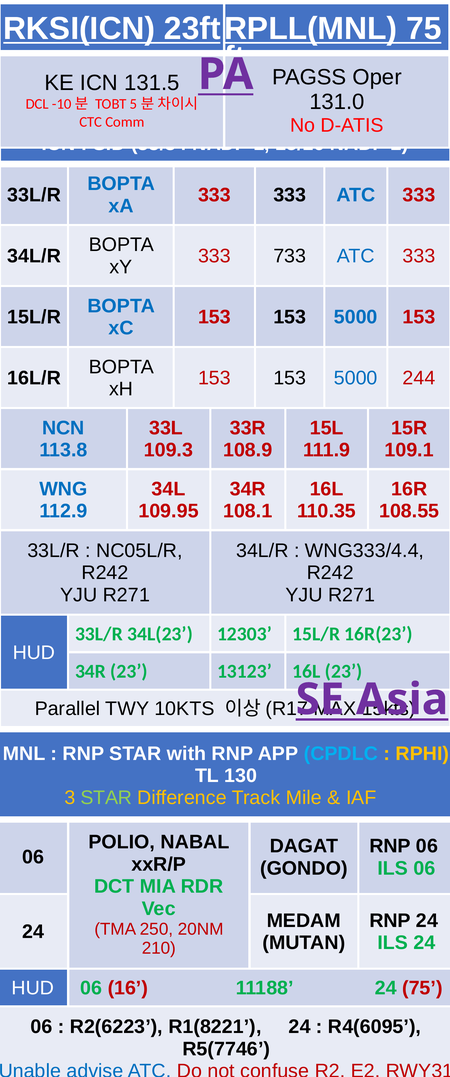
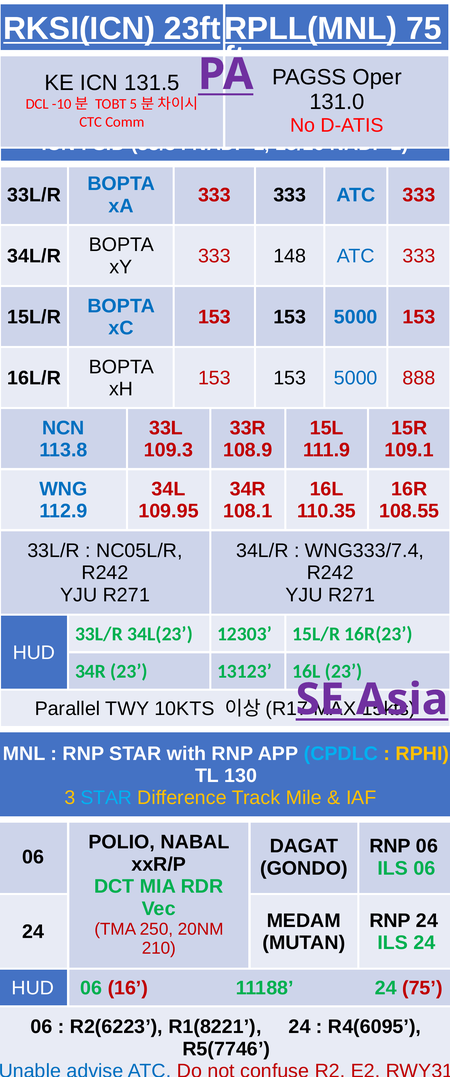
733: 733 -> 148 (290, 256)
244: 244 -> 888 (419, 378)
WNG333/4.4: WNG333/4.4 -> WNG333/7.4 (365, 551)
STAR colour: light green -> light blue (106, 798)
